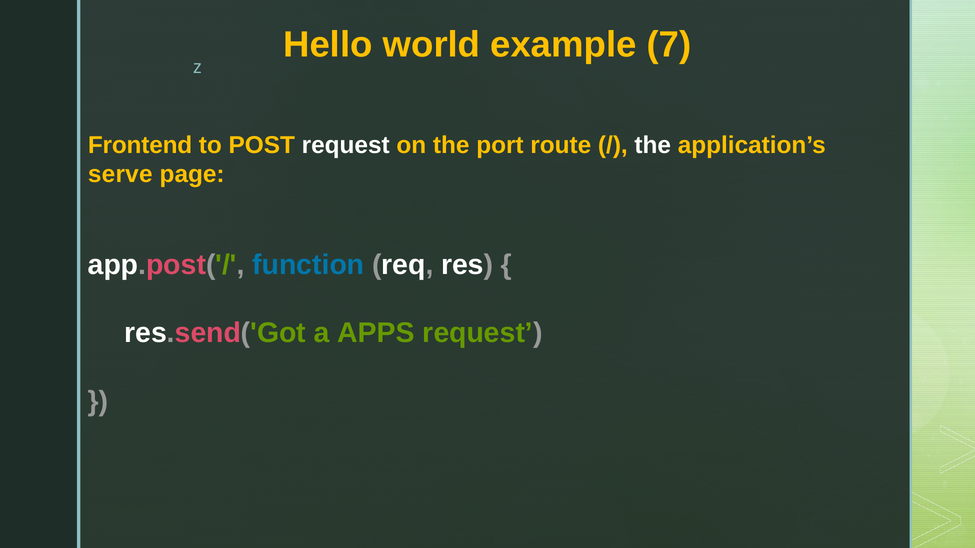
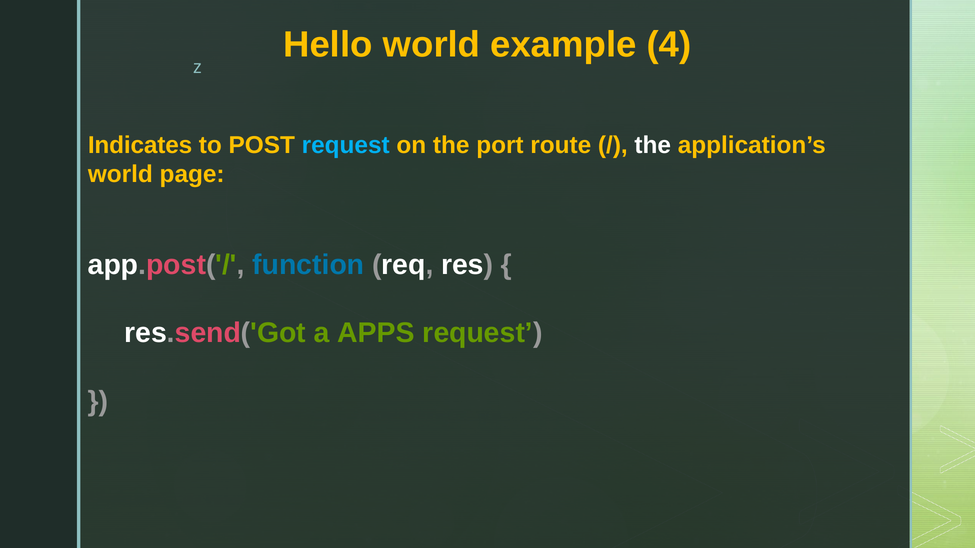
7: 7 -> 4 (669, 45)
Frontend: Frontend -> Indicates (140, 145)
request colour: white -> light blue (346, 145)
serve: serve -> world (120, 174)
